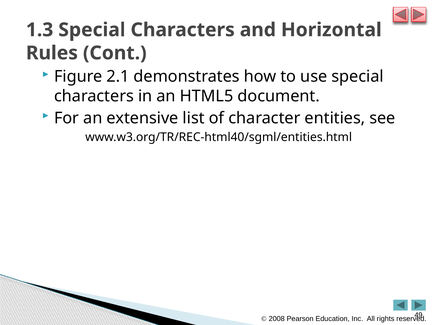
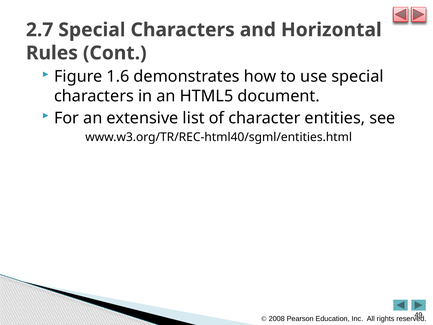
1.3: 1.3 -> 2.7 (40, 30)
2.1: 2.1 -> 1.6 (118, 77)
